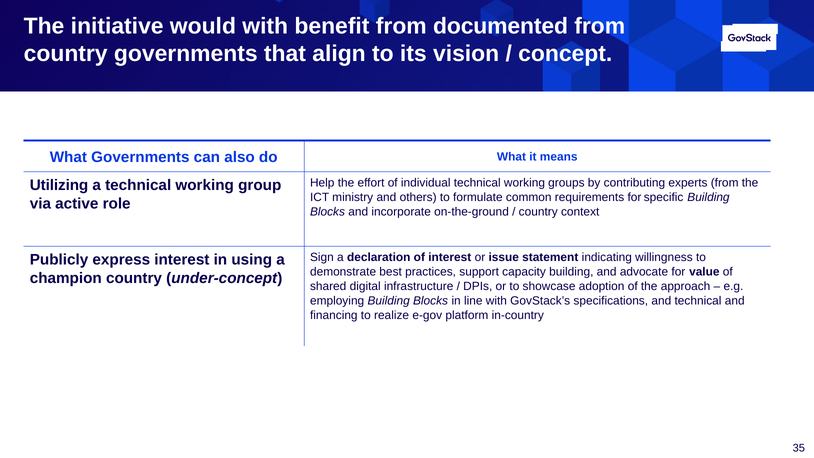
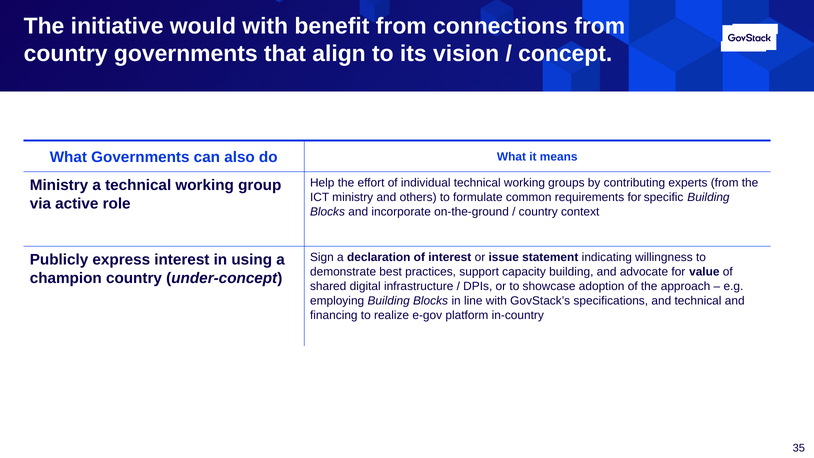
documented: documented -> connections (500, 26)
Utilizing: Utilizing -> Ministry (59, 185)
